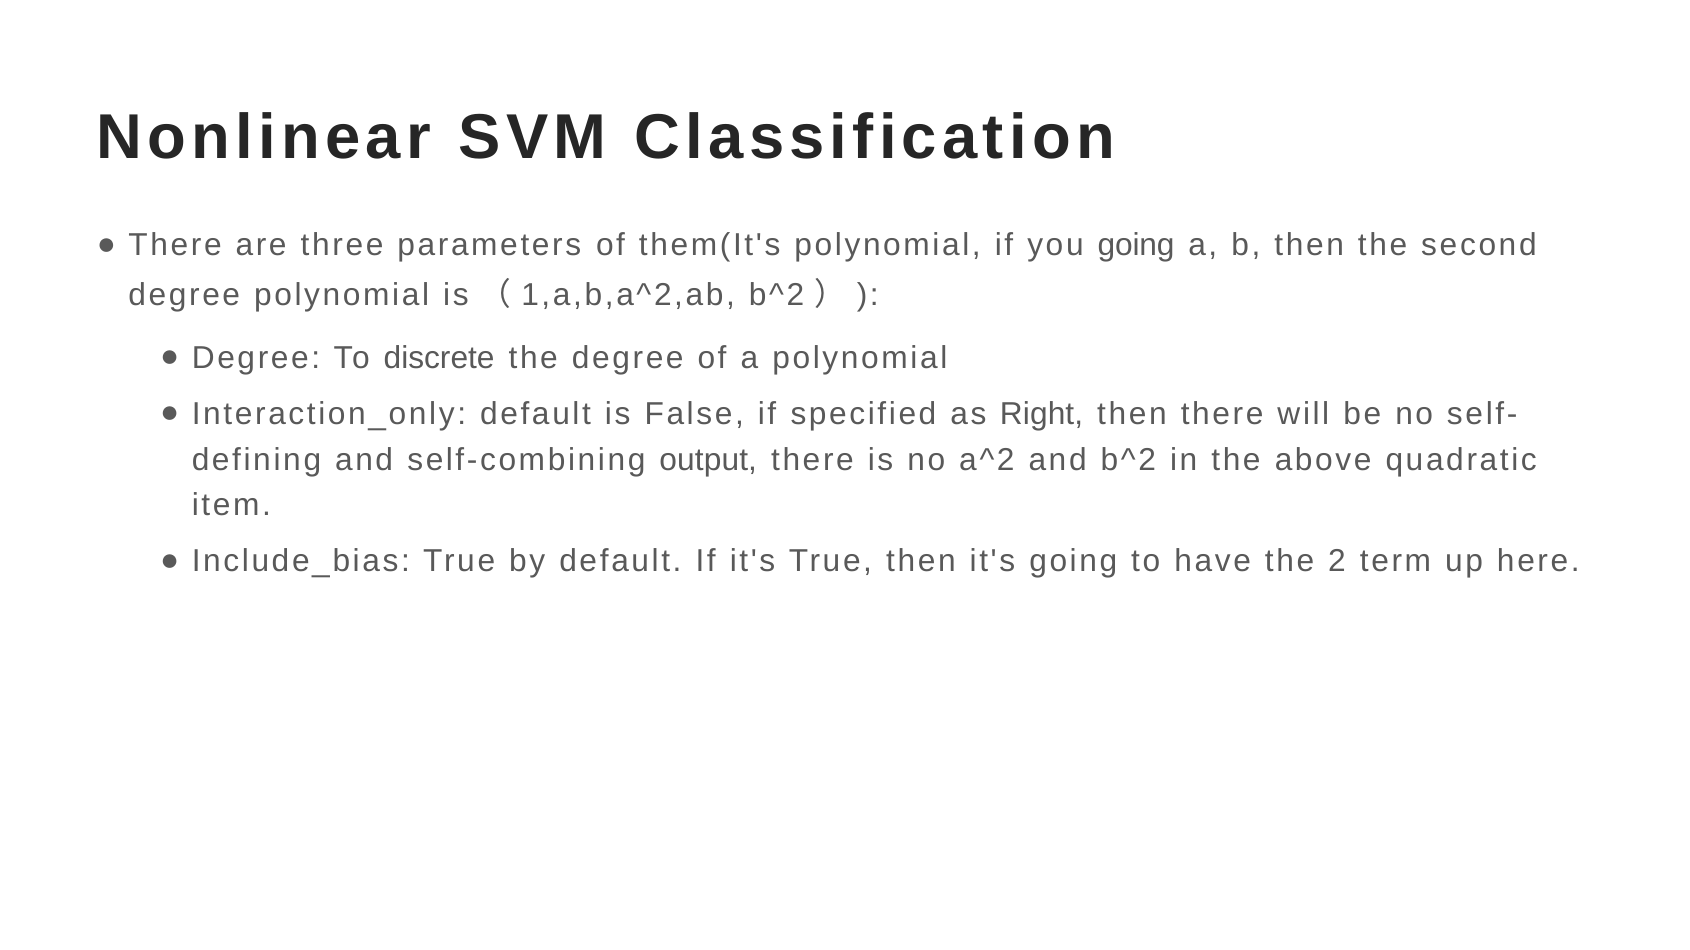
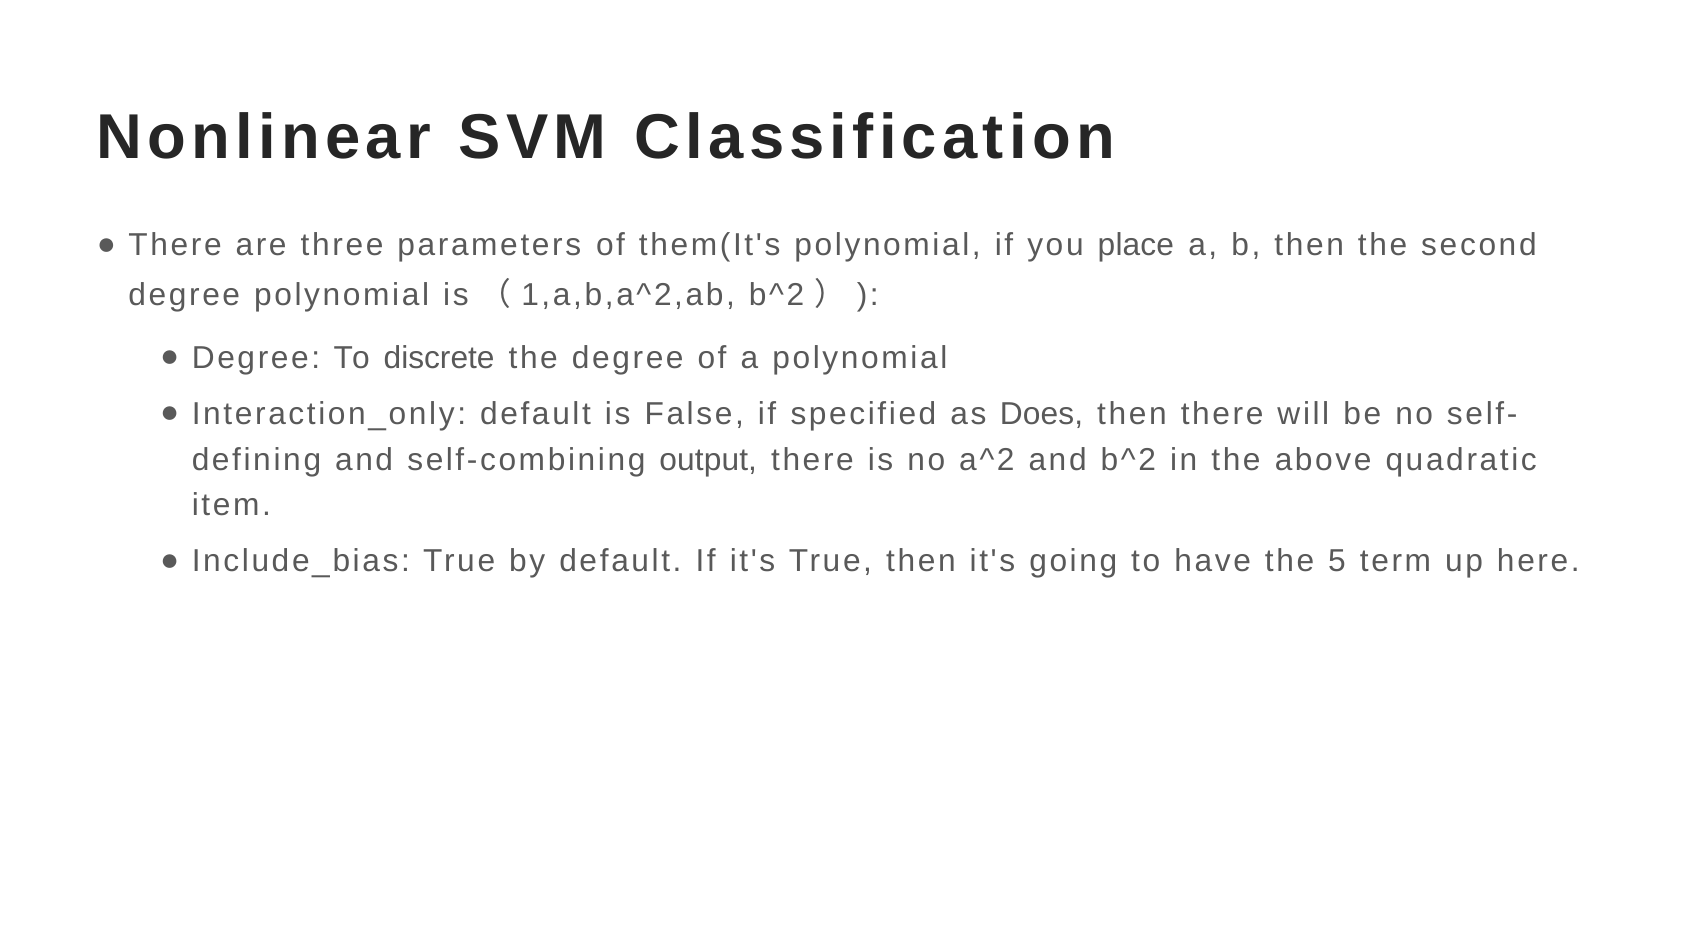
you going: going -> place (1136, 246)
Right: Right -> Does (1042, 415)
2: 2 -> 5 (1337, 562)
